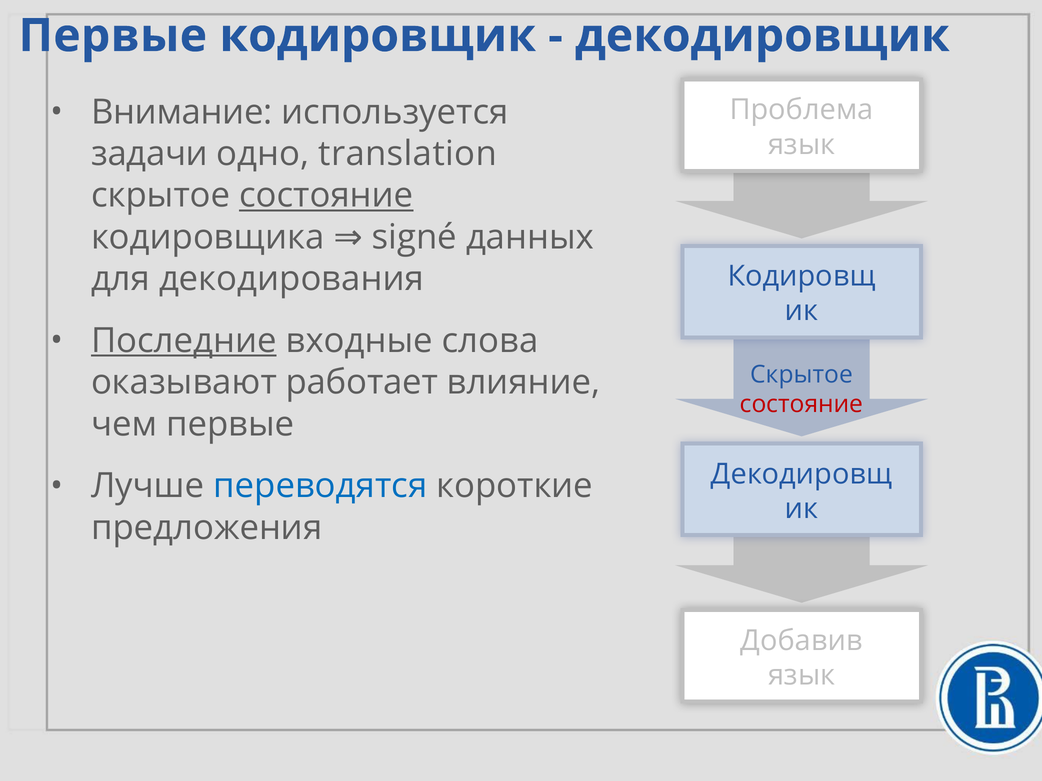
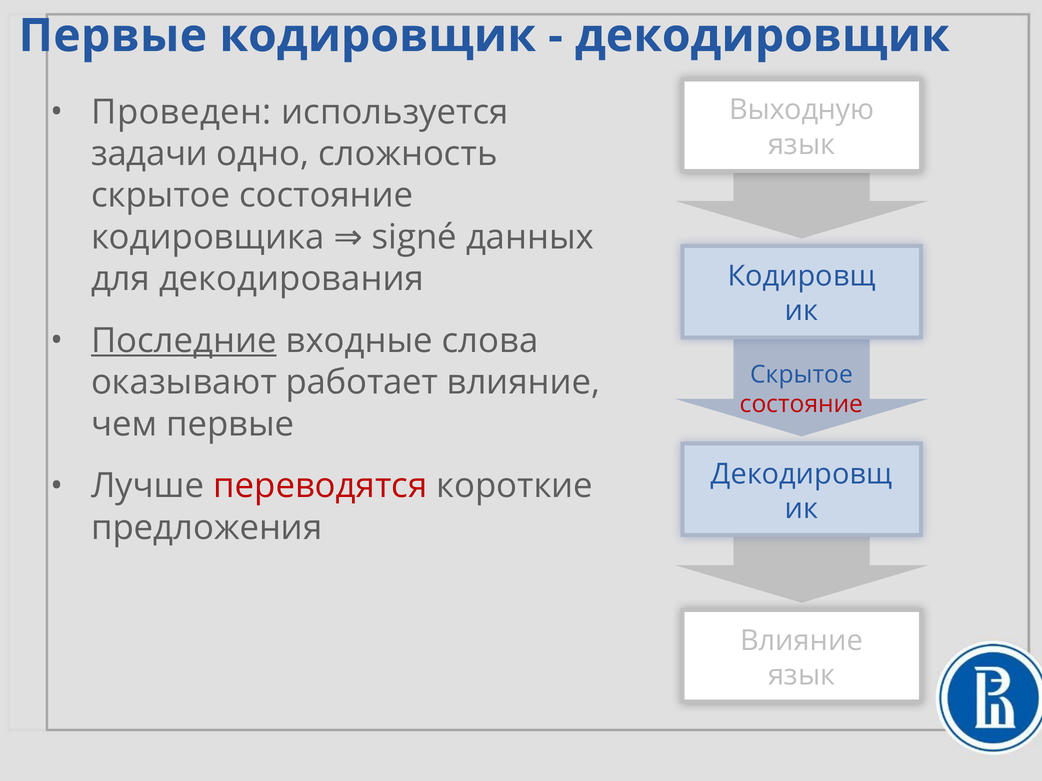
Внимание: Внимание -> Проведен (181, 112)
Проблема: Проблема -> Выходную (802, 110)
translation: translation -> сложность (408, 154)
состояние underline: present -> none (326, 196)
переводятся colour: blue -> red (320, 486)
Добавив: Добавив -> Влияние (802, 641)
